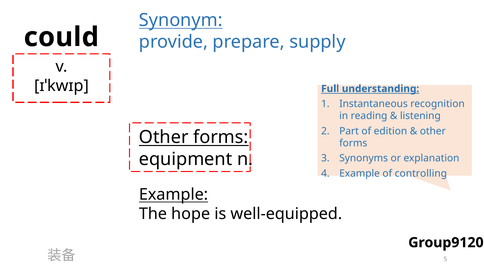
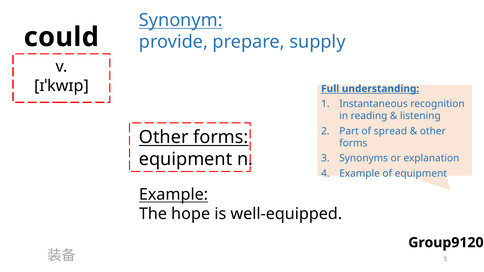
edition: edition -> spread (390, 131)
of controlling: controlling -> equipment (421, 174)
